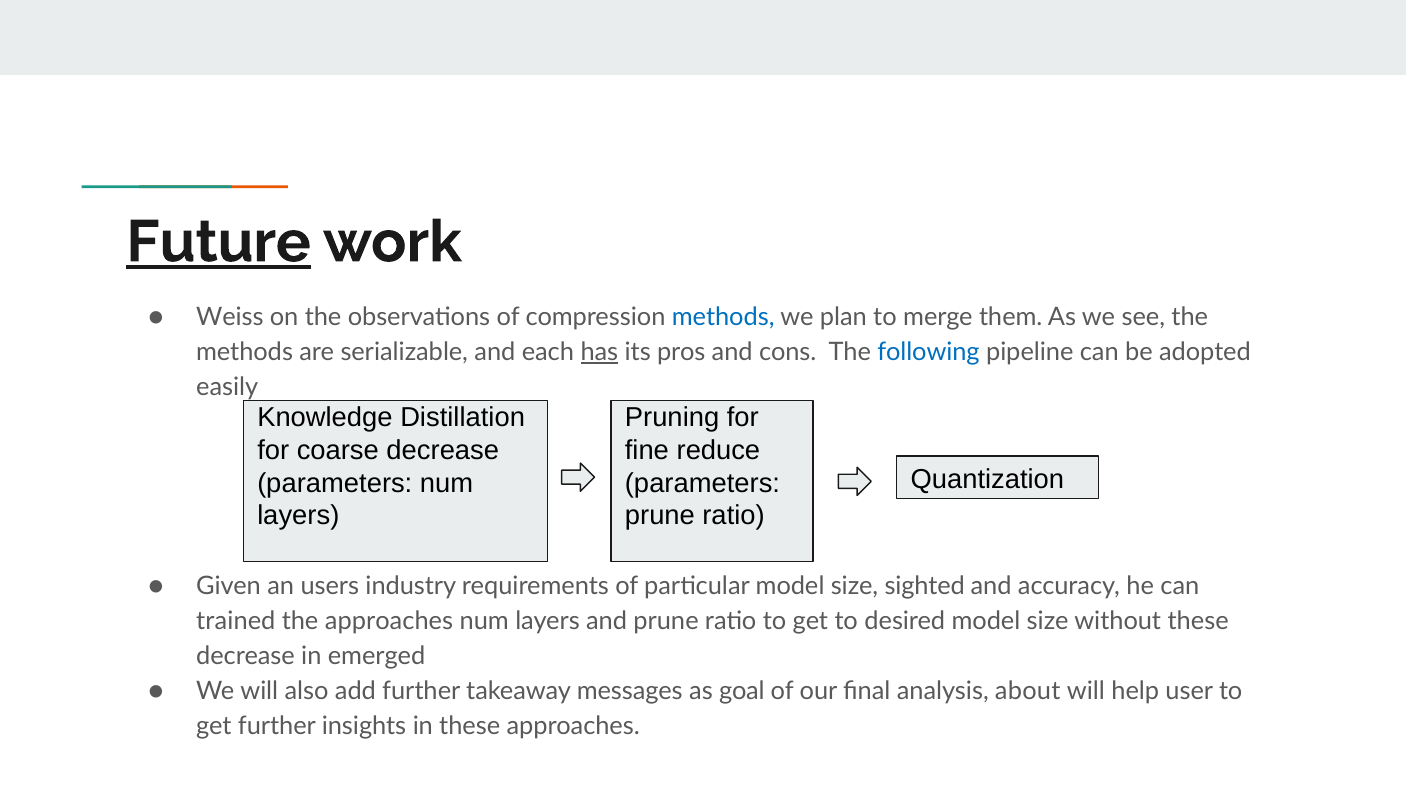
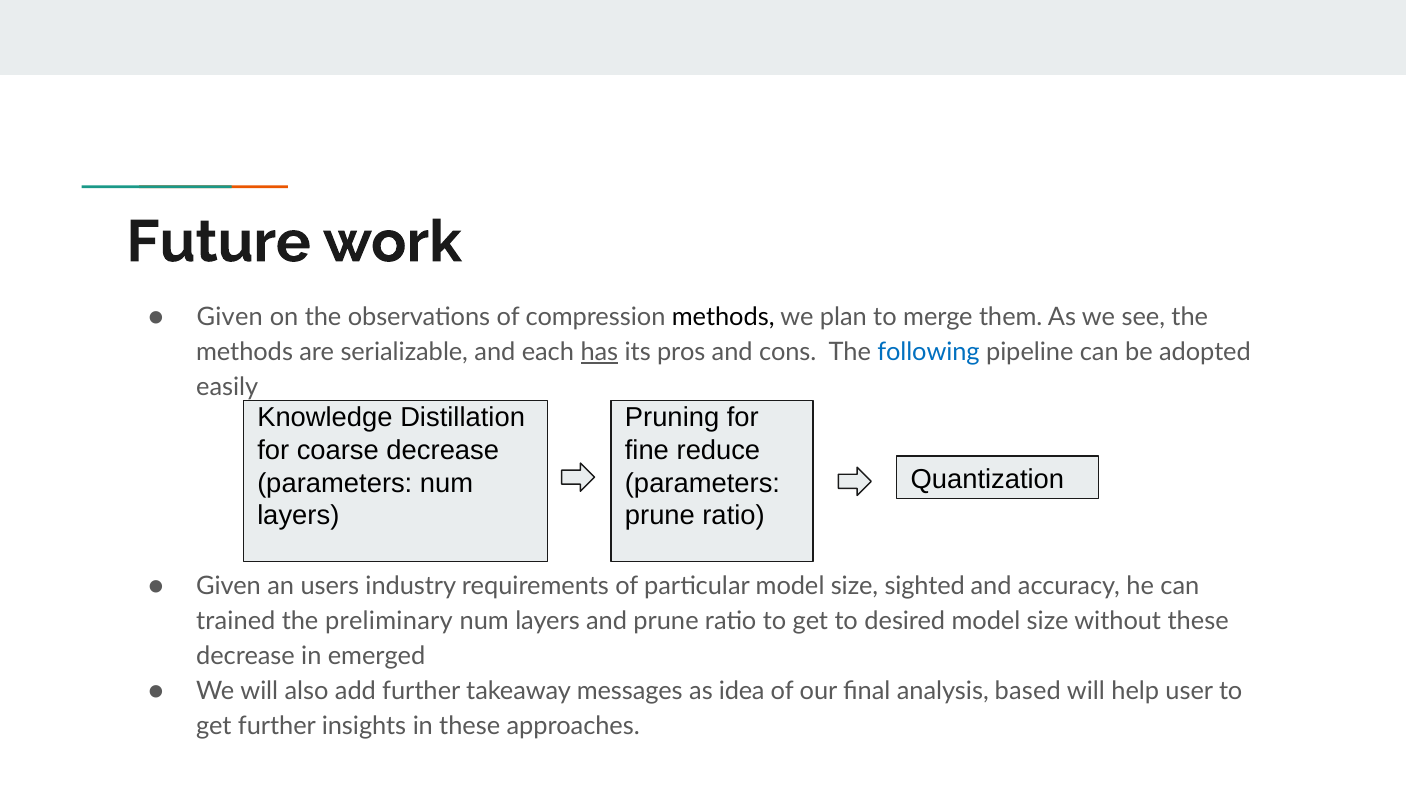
Future underline: present -> none (219, 242)
Weiss: Weiss -> Given (230, 317)
methods colour: blue -> black (723, 317)
the approaches: approaches -> preliminary (389, 621)
goal: goal -> idea (742, 691)
about: about -> based (1028, 691)
